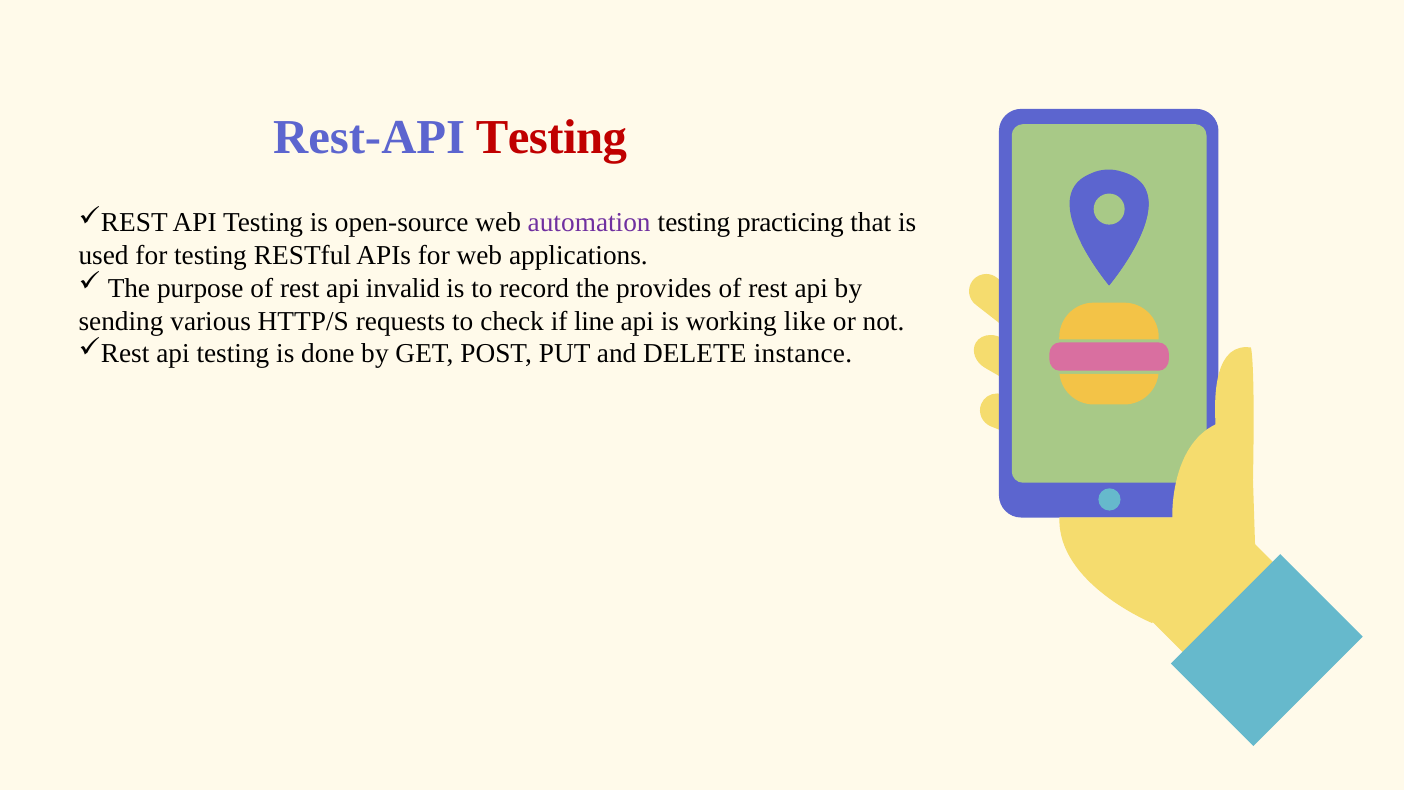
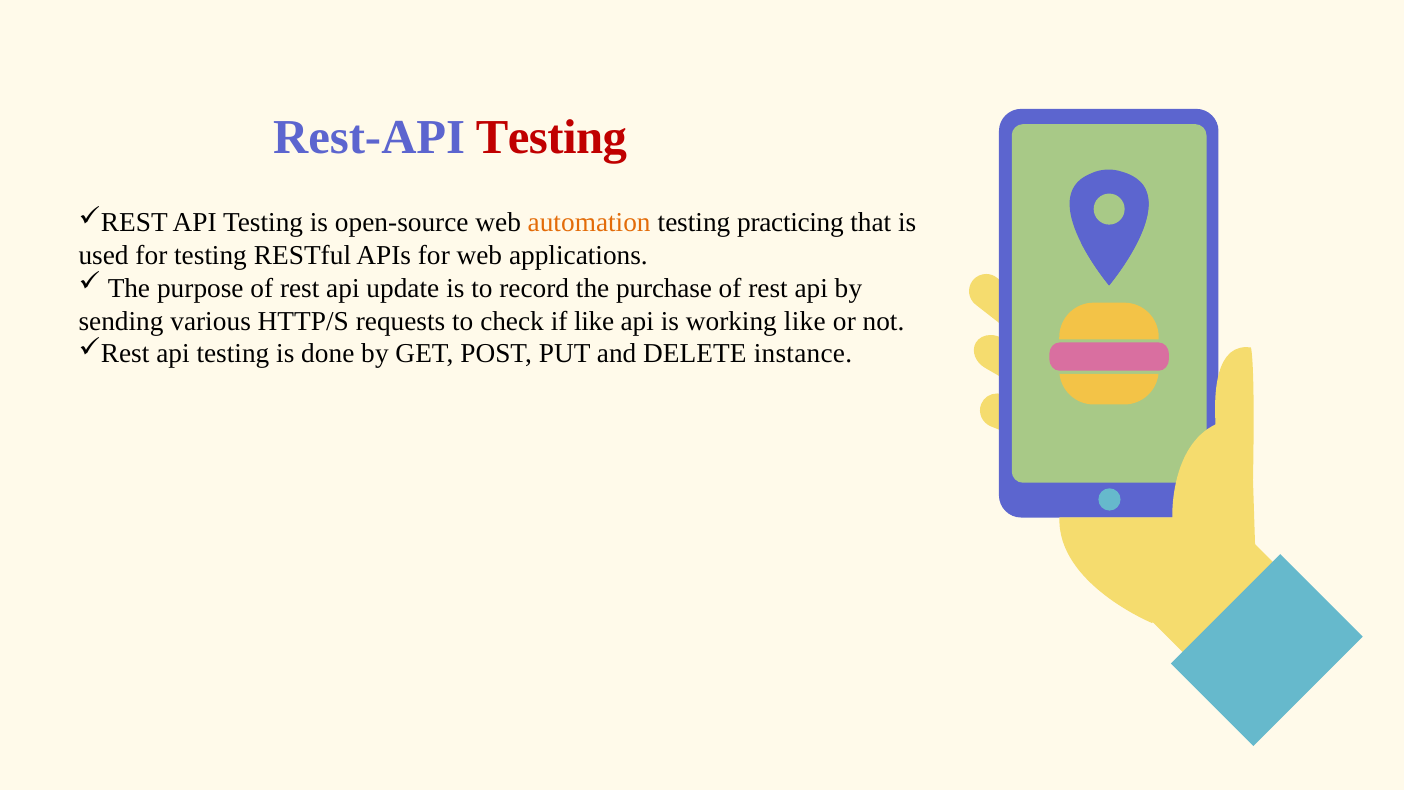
automation colour: purple -> orange (589, 223)
invalid: invalid -> update (403, 288)
provides: provides -> purchase (664, 288)
if line: line -> like (594, 321)
